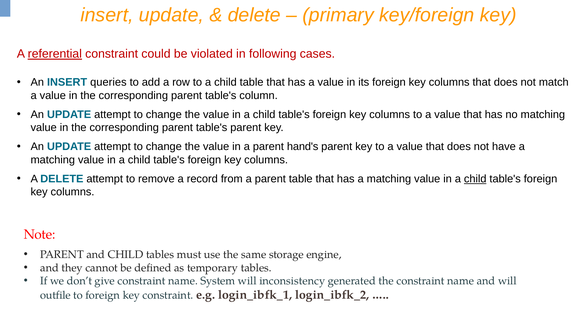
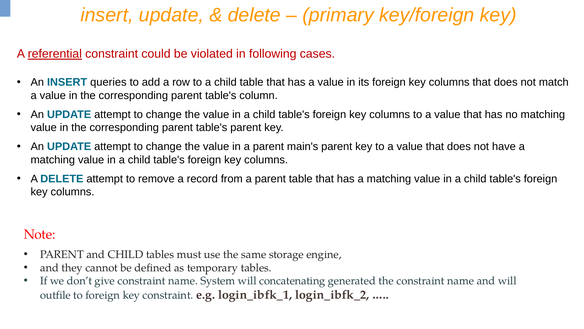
hand's: hand's -> main's (303, 146)
child underline: present -> none (475, 179)
inconsistency: inconsistency -> concatenating (292, 281)
